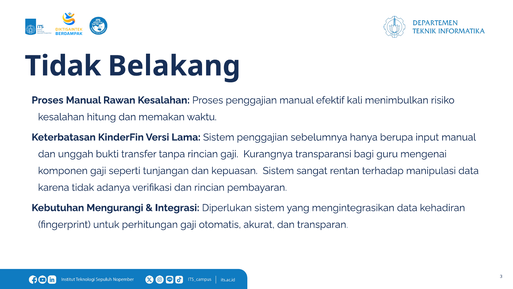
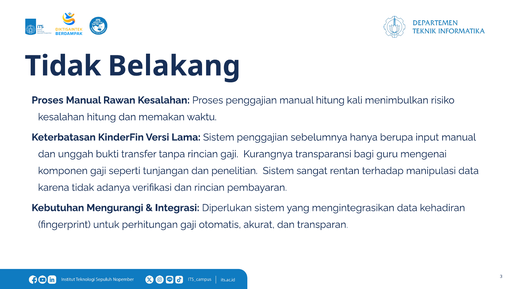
manual efektif: efektif -> hitung (330, 100)
kepuasan: kepuasan -> penelitian (235, 171)
